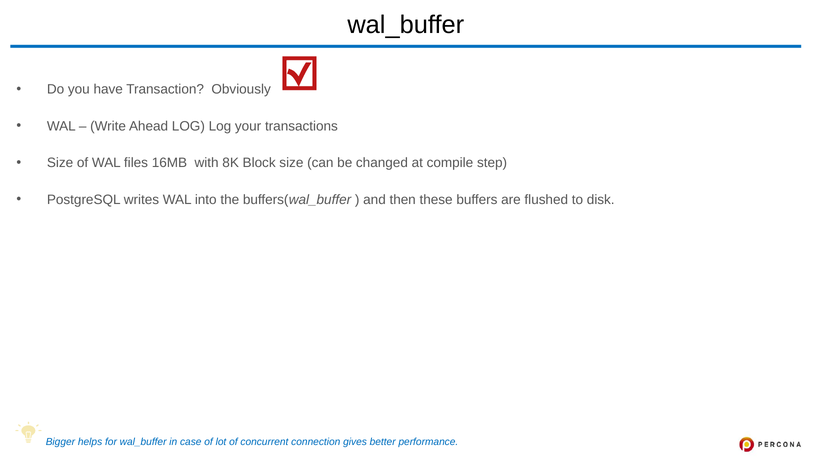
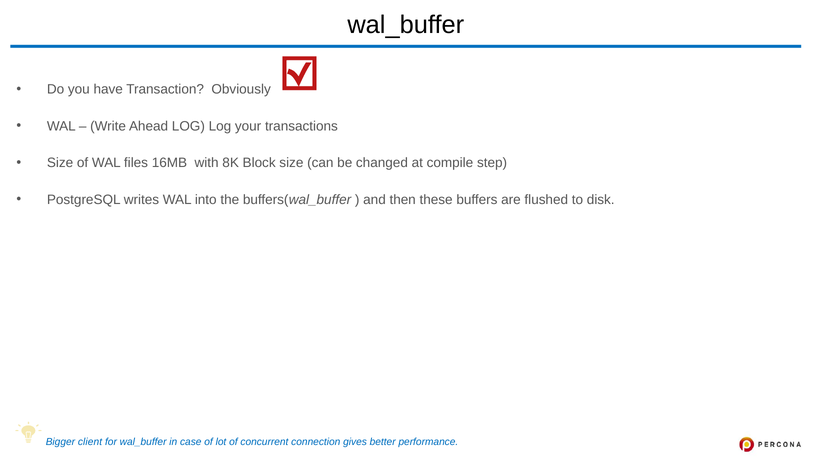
helps: helps -> client (90, 442)
